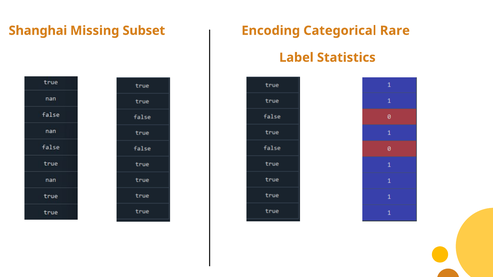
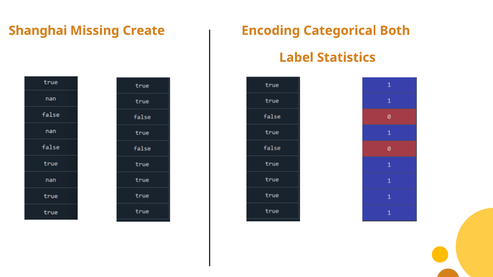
Subset: Subset -> Create (144, 31)
Rare: Rare -> Both (395, 31)
